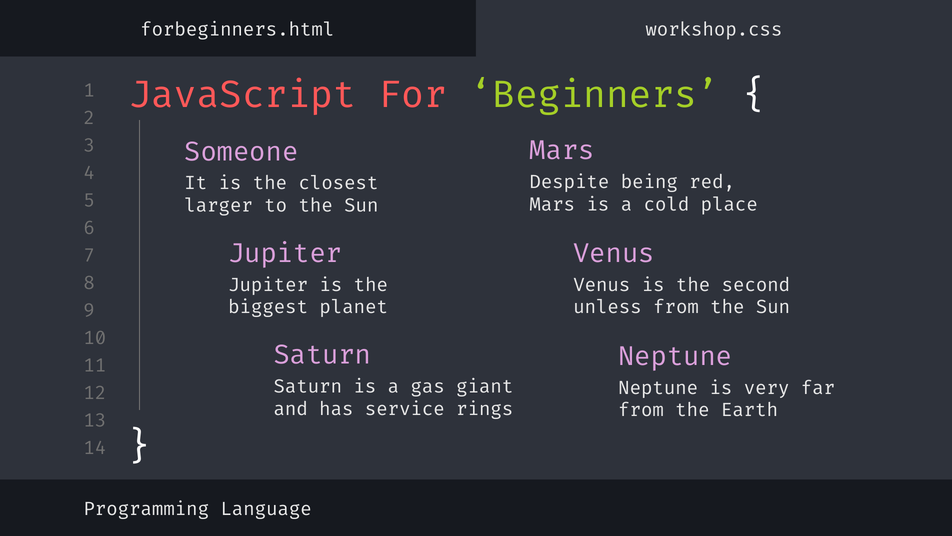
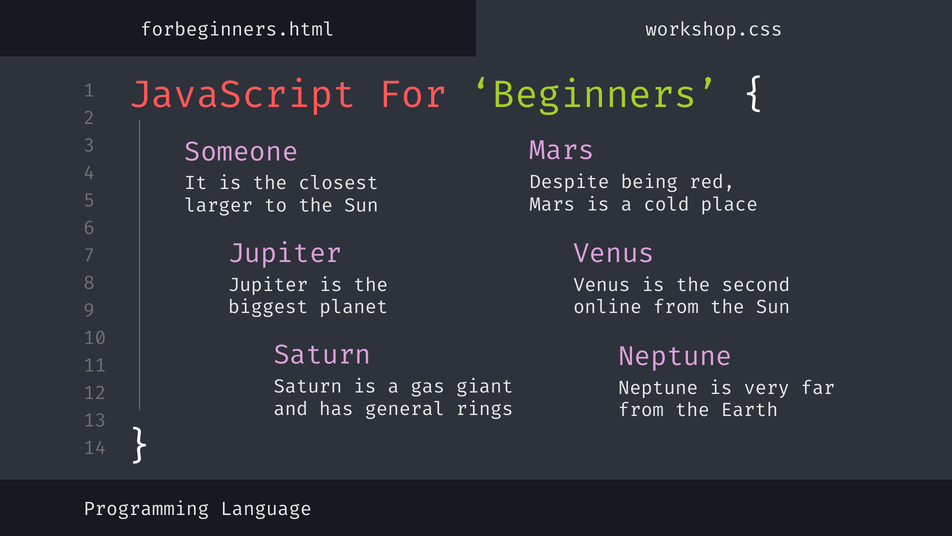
unless: unless -> online (607, 307)
service: service -> general (405, 409)
